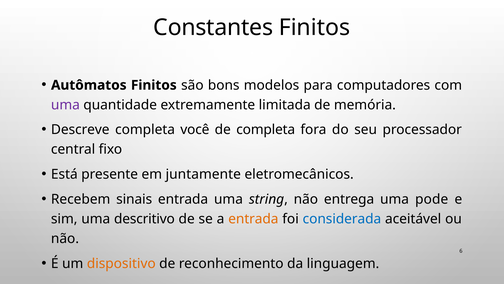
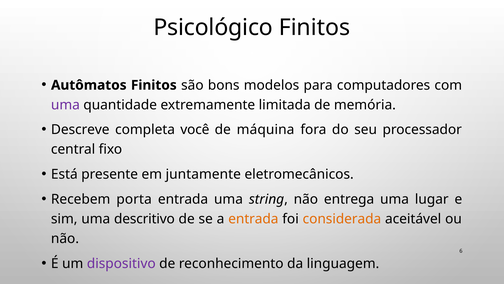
Constantes: Constantes -> Psicológico (213, 27)
de completa: completa -> máquina (266, 130)
sinais: sinais -> porta (134, 199)
pode: pode -> lugar (432, 199)
considerada colour: blue -> orange (342, 219)
dispositivo colour: orange -> purple (121, 263)
